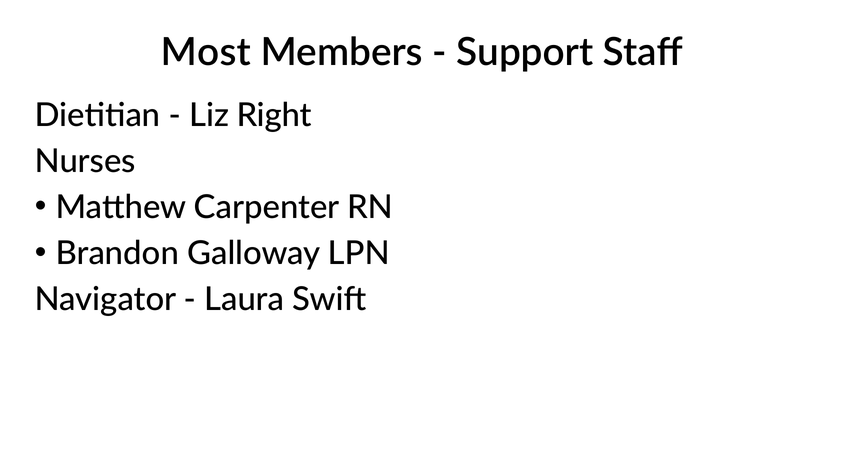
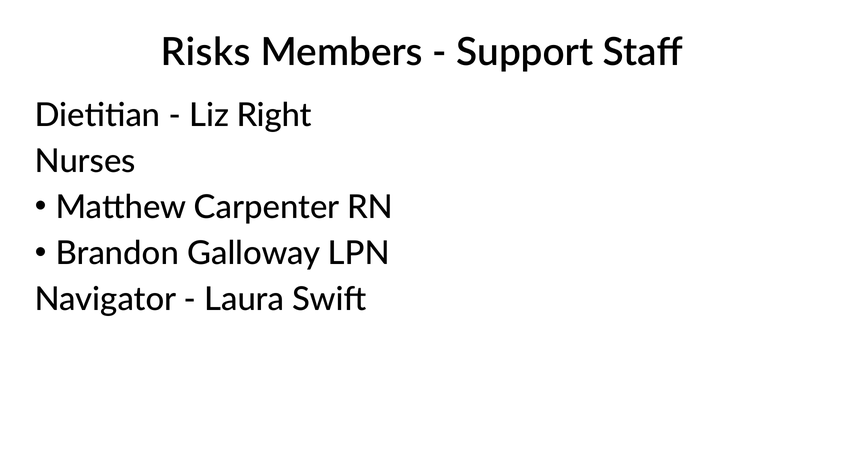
Most: Most -> Risks (206, 52)
